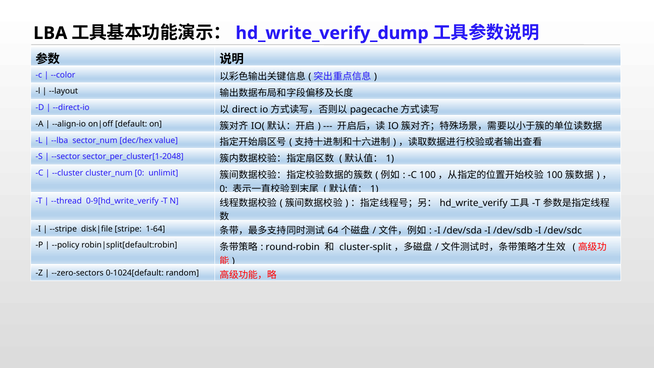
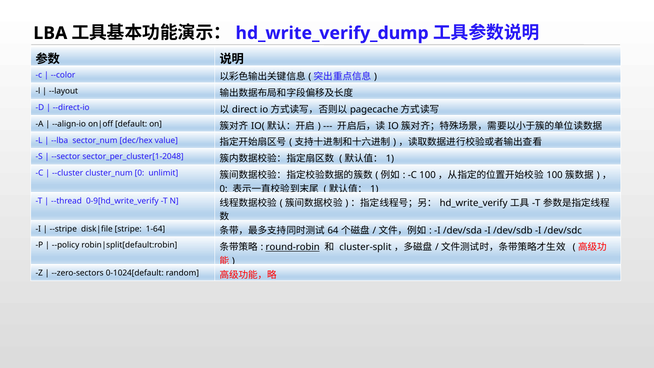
round-robin underline: none -> present (293, 247)
